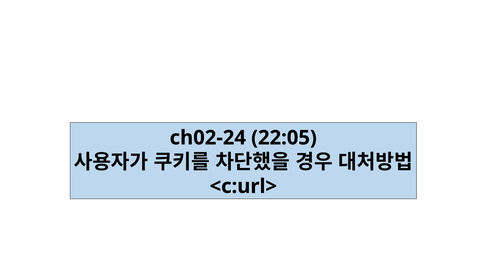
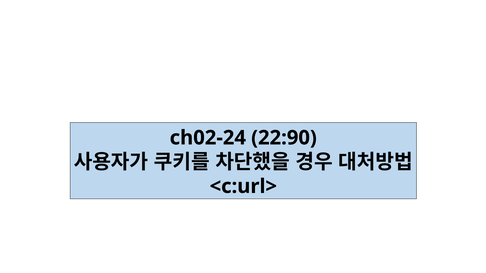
22:05: 22:05 -> 22:90 (284, 138)
